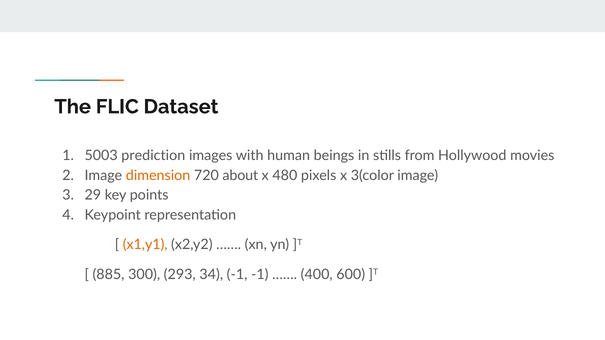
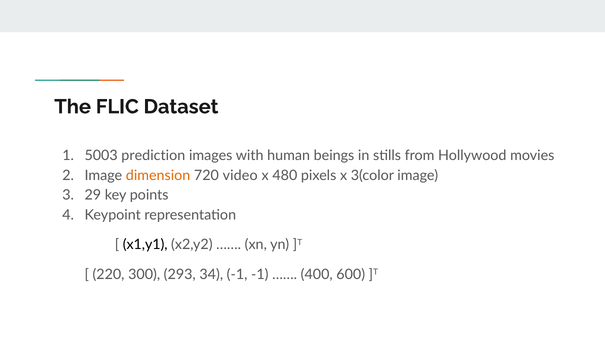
about: about -> video (240, 176)
x1,y1 colour: orange -> black (145, 245)
885: 885 -> 220 (108, 275)
